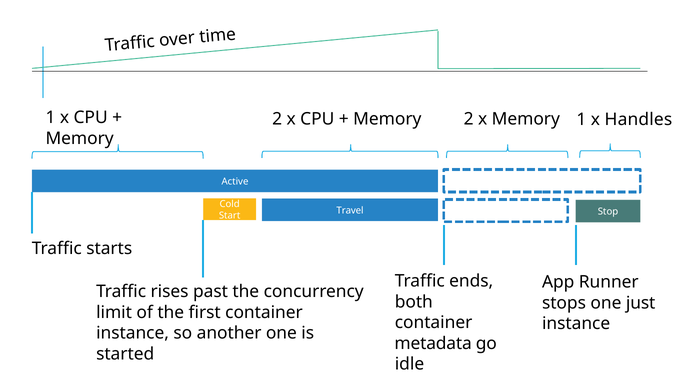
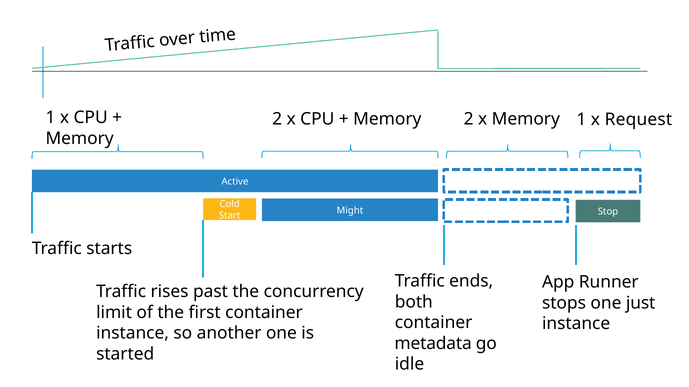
Handles: Handles -> Request (638, 119)
Travel: Travel -> Might (350, 211)
